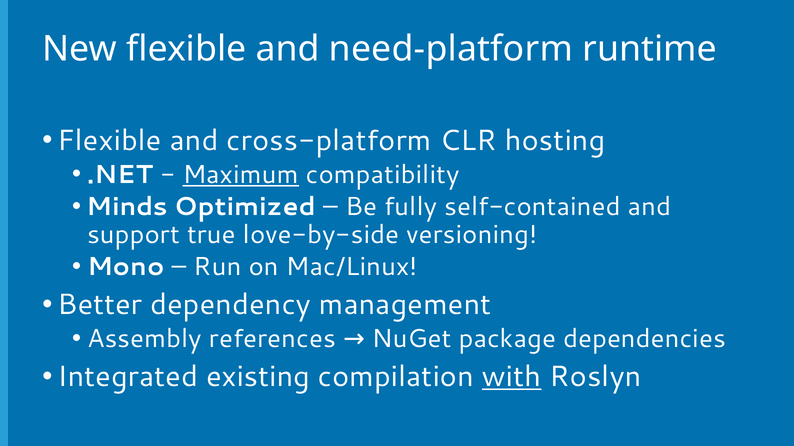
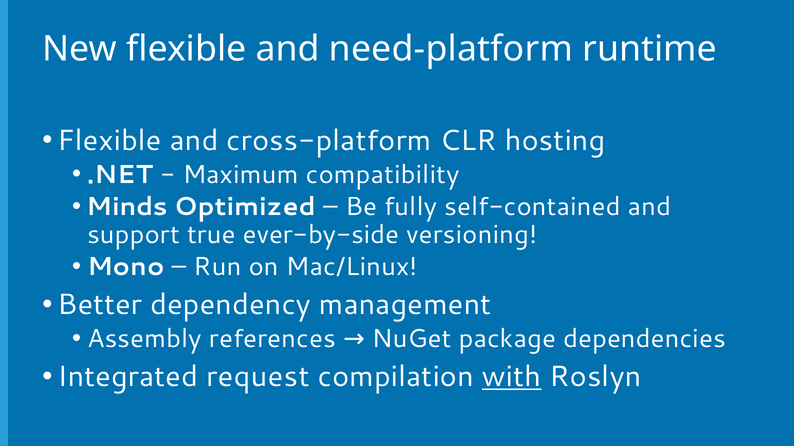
Maximum underline: present -> none (241, 175)
love-by-side: love-by-side -> ever-by-side (321, 235)
existing: existing -> request (258, 377)
